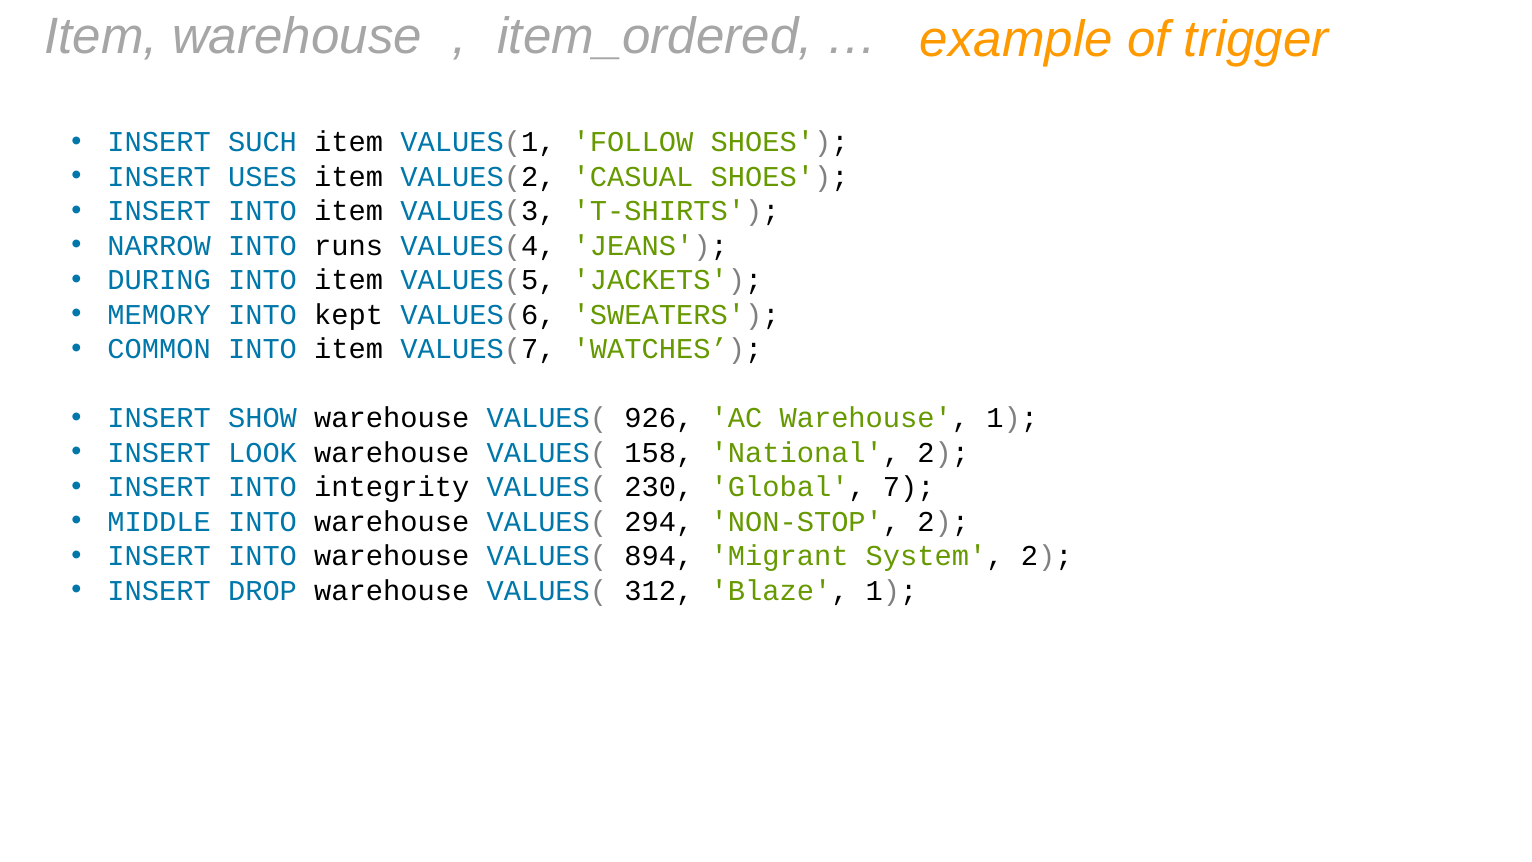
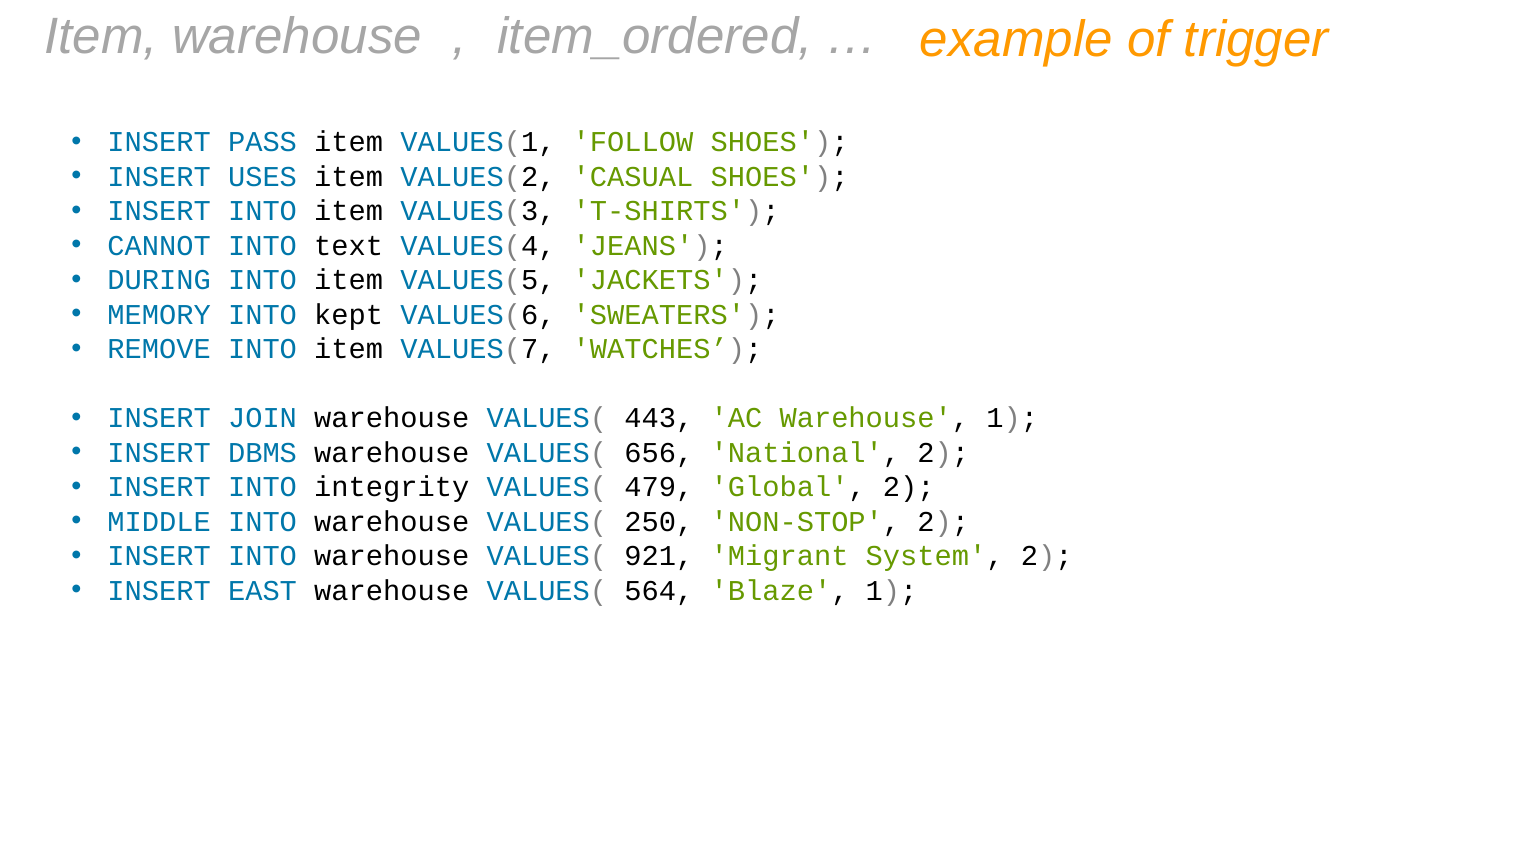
SUCH: SUCH -> PASS (263, 142)
NARROW: NARROW -> CANNOT (159, 246)
runs: runs -> text (349, 246)
COMMON: COMMON -> REMOVE (159, 349)
SHOW: SHOW -> JOIN (263, 418)
926: 926 -> 443 (659, 418)
LOOK: LOOK -> DBMS (263, 453)
158: 158 -> 656 (659, 453)
230: 230 -> 479 (659, 487)
Global 7: 7 -> 2 (909, 487)
294: 294 -> 250 (659, 522)
894: 894 -> 921 (659, 556)
DROP: DROP -> EAST (263, 591)
312: 312 -> 564 (659, 591)
